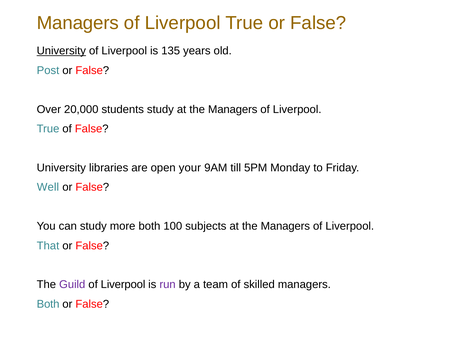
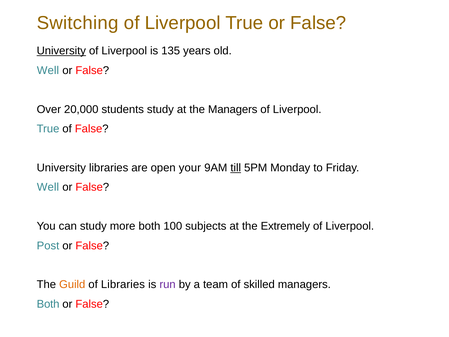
Managers: Managers -> Switching (78, 23)
Post: Post -> Well (48, 70)
till underline: none -> present (236, 168)
subjects at the Managers: Managers -> Extremely (285, 226)
That: That -> Post (48, 245)
Guild colour: purple -> orange (72, 284)
Liverpool: Liverpool -> Libraries (123, 284)
